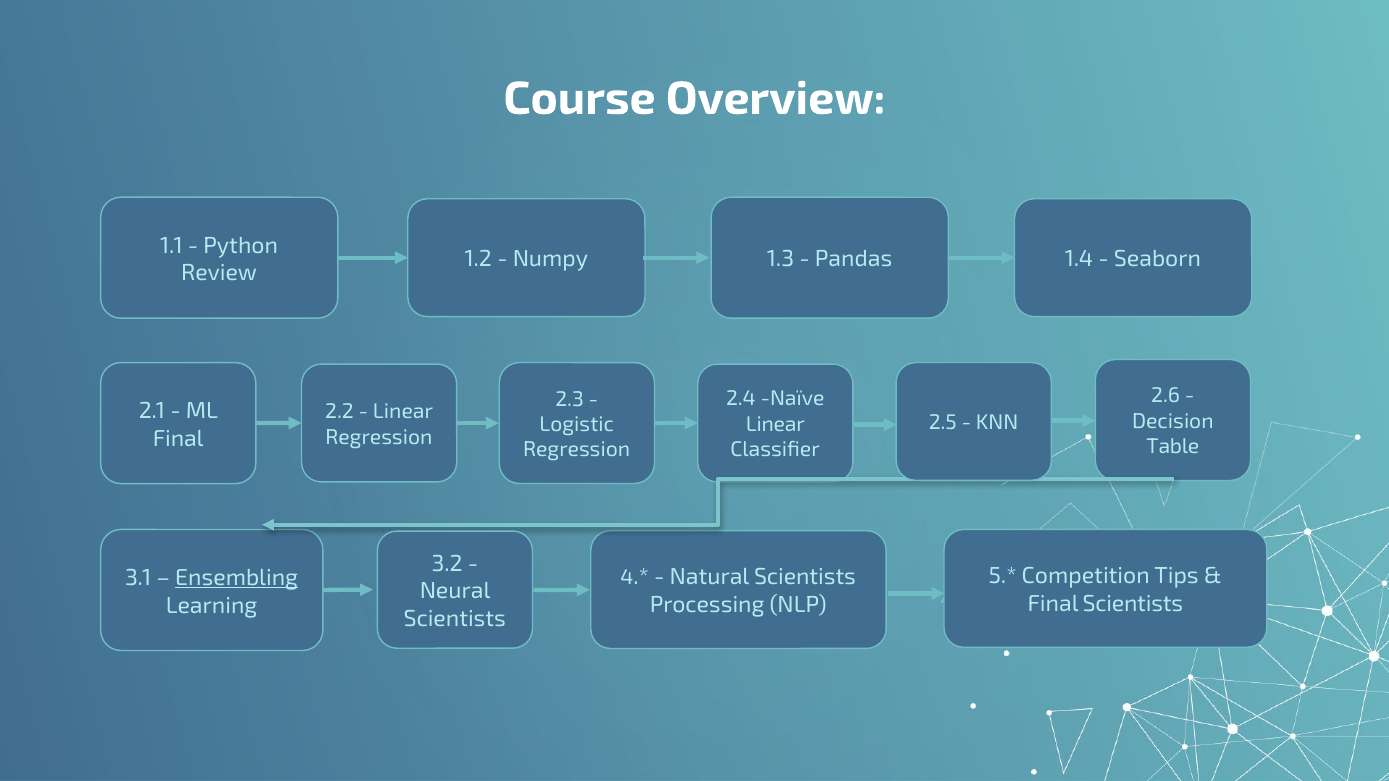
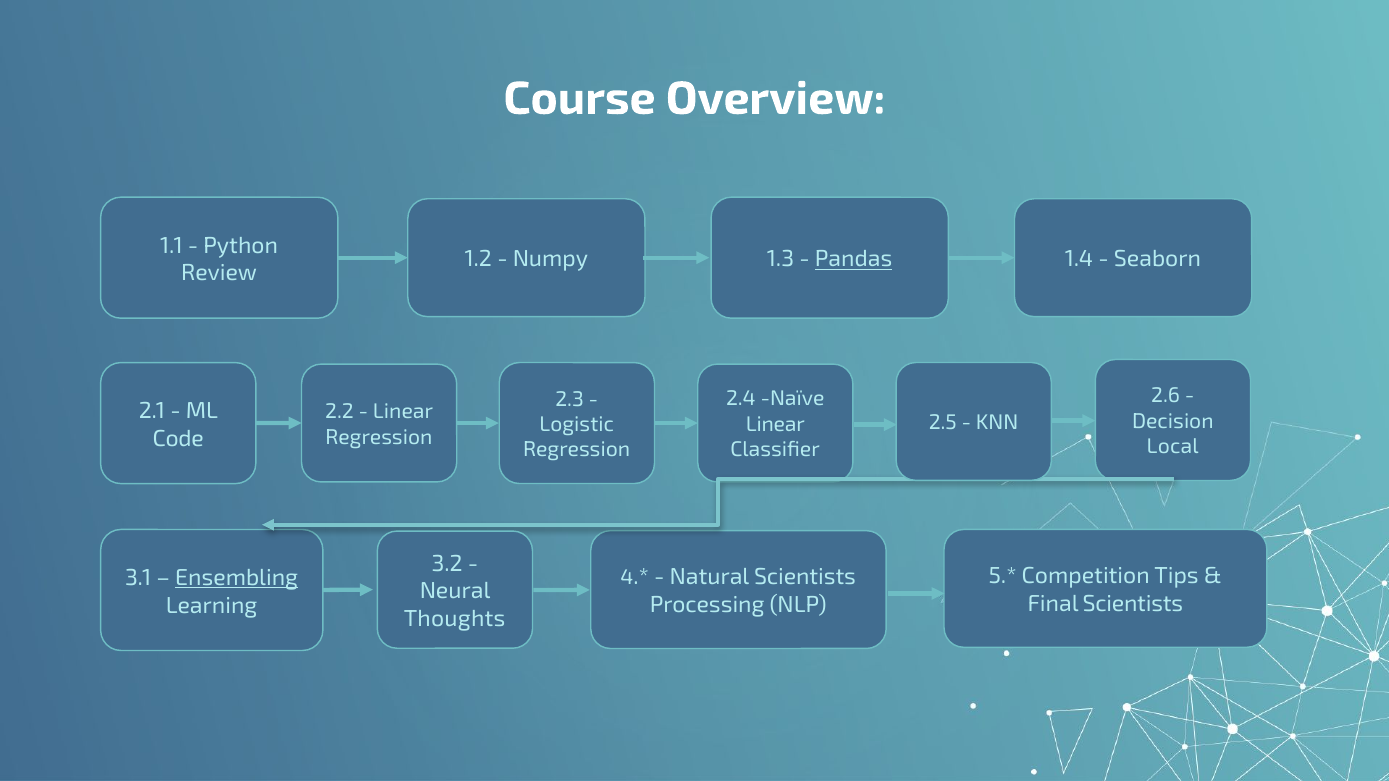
Pandas underline: none -> present (854, 259)
Final: Final -> Code (178, 439)
Table: Table -> Local (1173, 447)
Scientists: Scientists -> Thoughts (455, 619)
